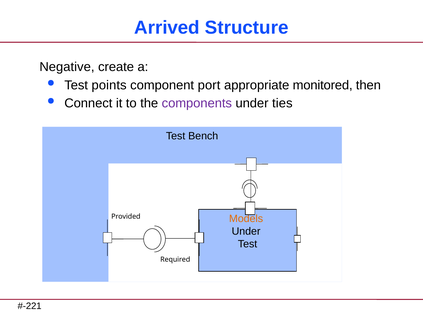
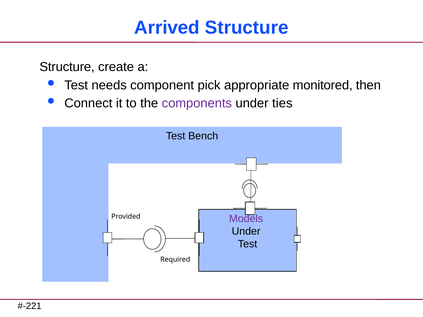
Negative: Negative -> Structure (67, 67)
points: points -> needs (109, 85)
port: port -> pick (209, 85)
Models colour: orange -> purple (246, 219)
